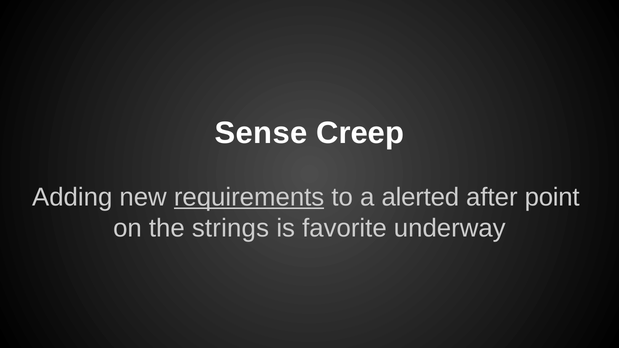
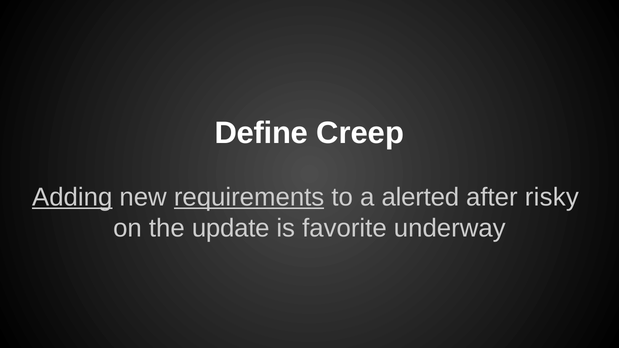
Sense: Sense -> Define (261, 133)
Adding underline: none -> present (72, 197)
point: point -> risky (552, 197)
strings: strings -> update (231, 228)
